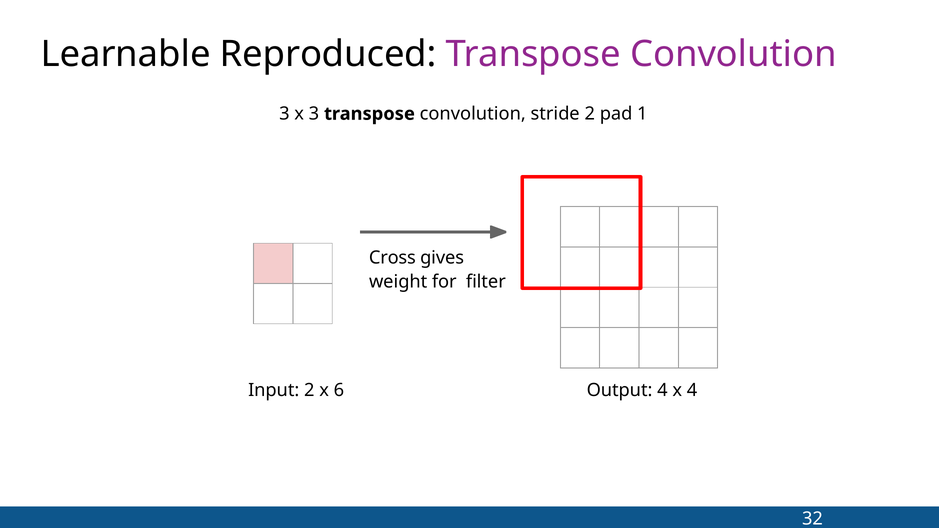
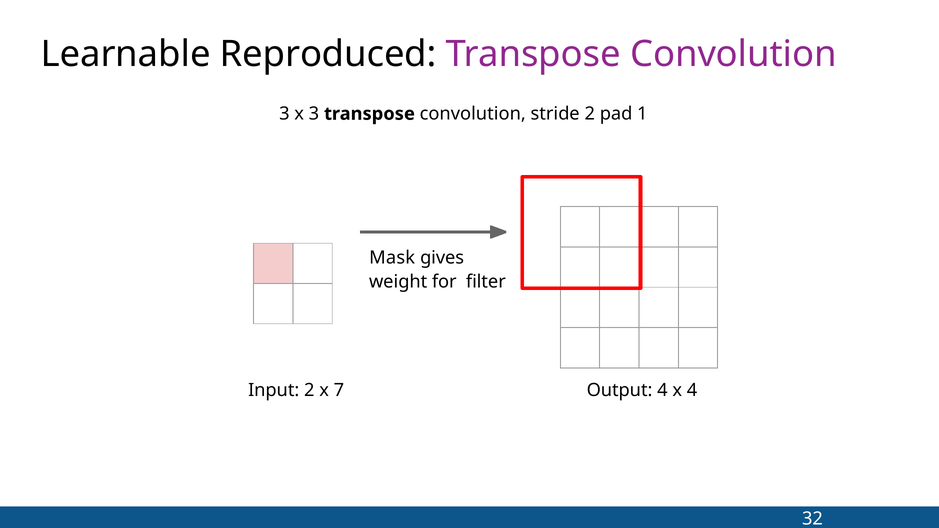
Cross: Cross -> Mask (392, 258)
6: 6 -> 7 (339, 390)
